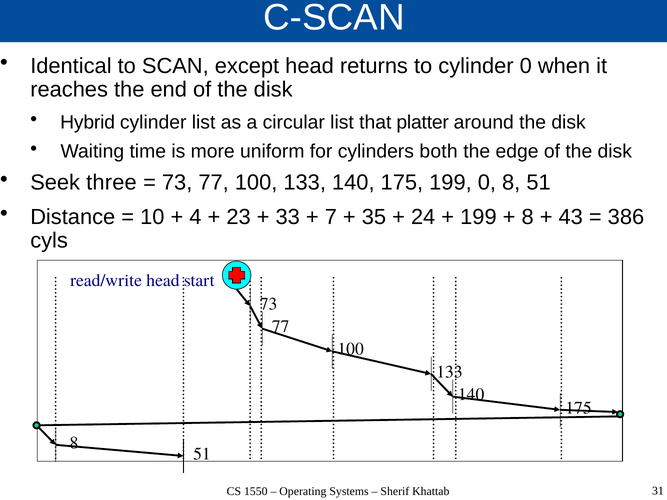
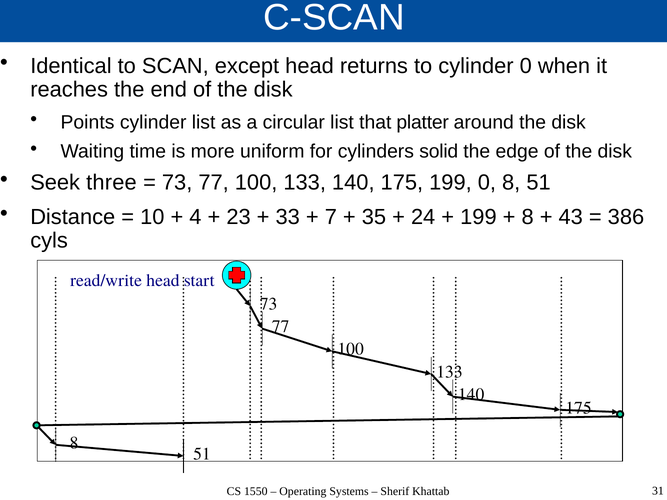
Hybrid: Hybrid -> Points (87, 122)
both: both -> solid (439, 152)
